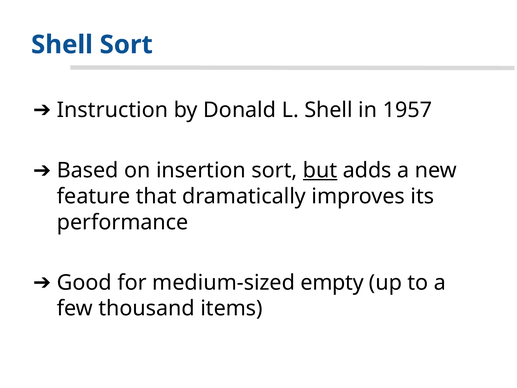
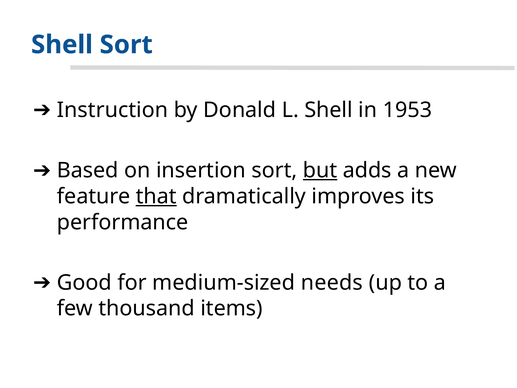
1957: 1957 -> 1953 (407, 110)
that underline: none -> present (156, 196)
empty: empty -> needs (332, 282)
